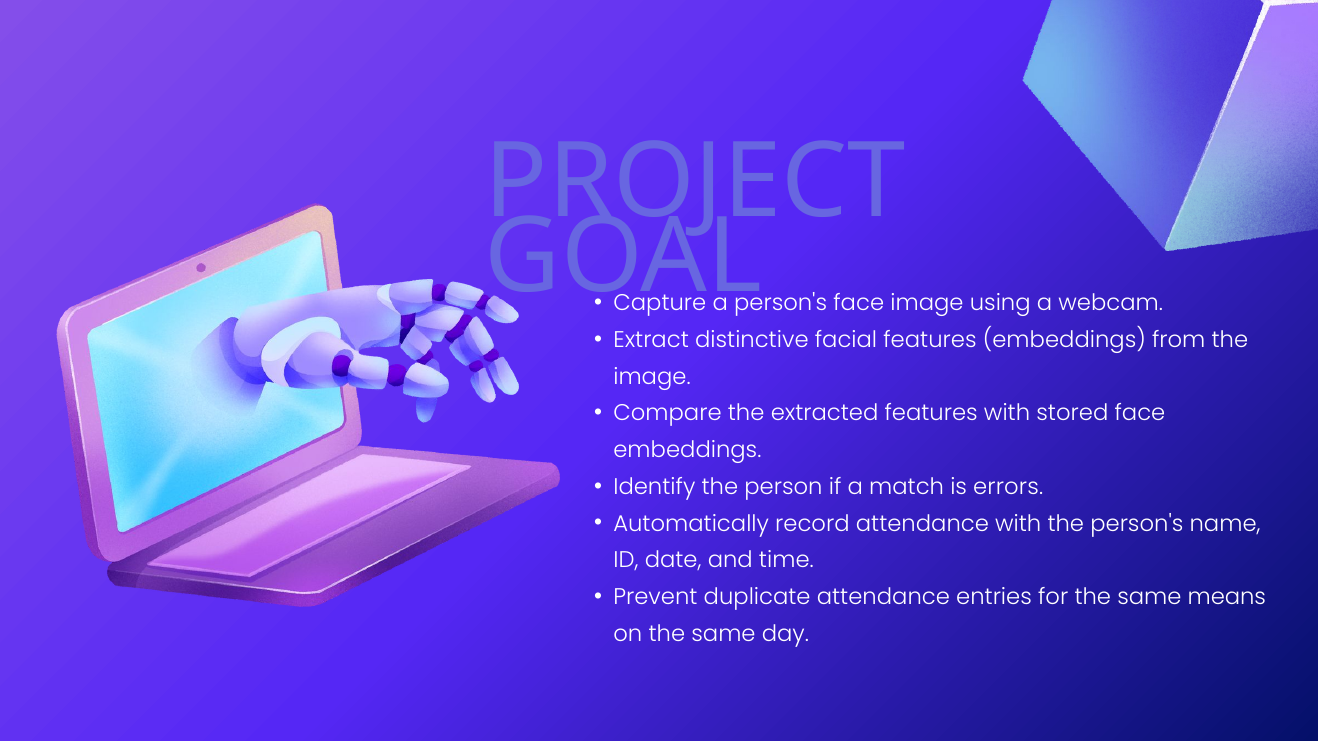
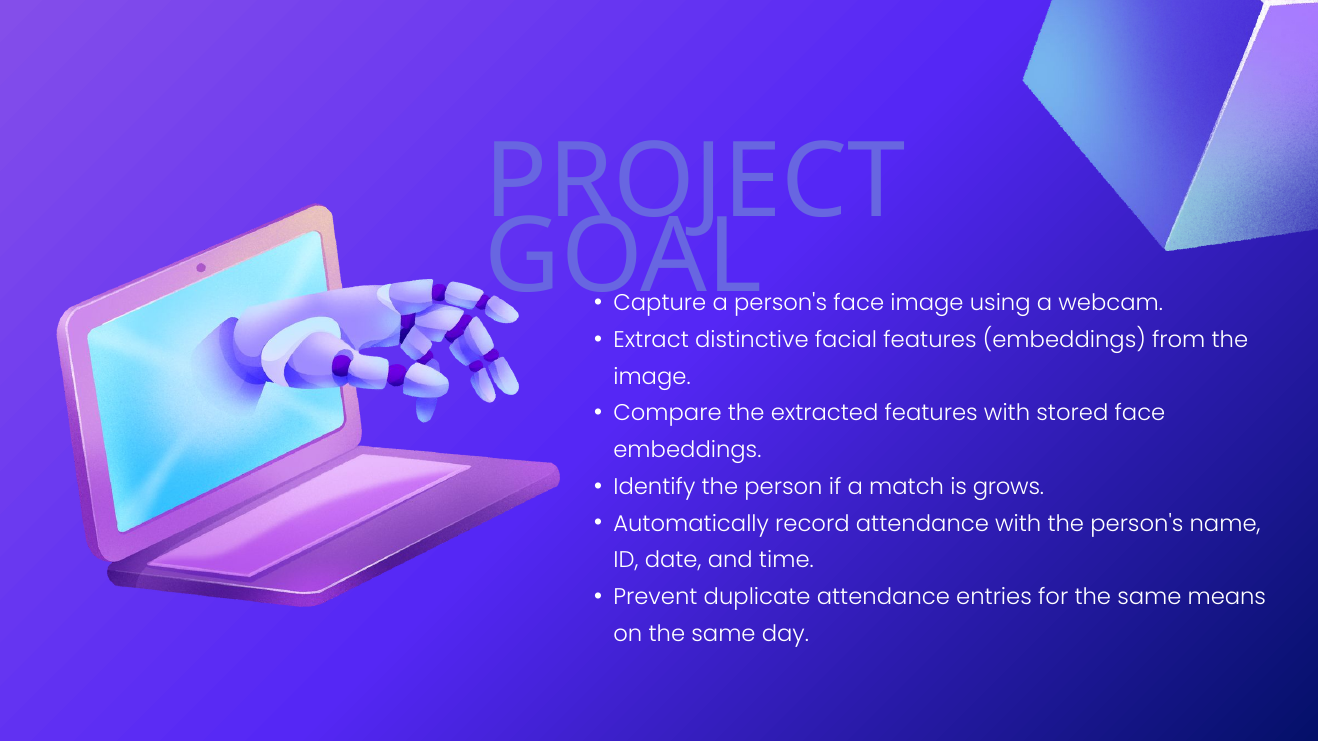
errors: errors -> grows (1008, 487)
